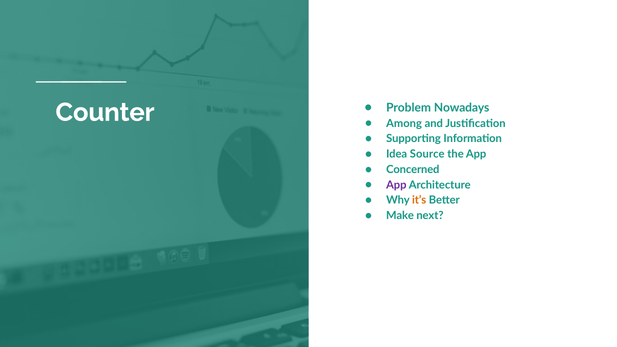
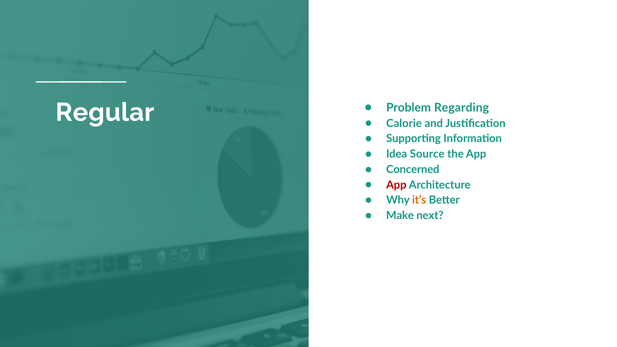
Counter: Counter -> Regular (105, 112)
Nowadays: Nowadays -> Regarding (462, 108)
Among: Among -> Calorie (404, 123)
App colour: purple -> red (396, 185)
